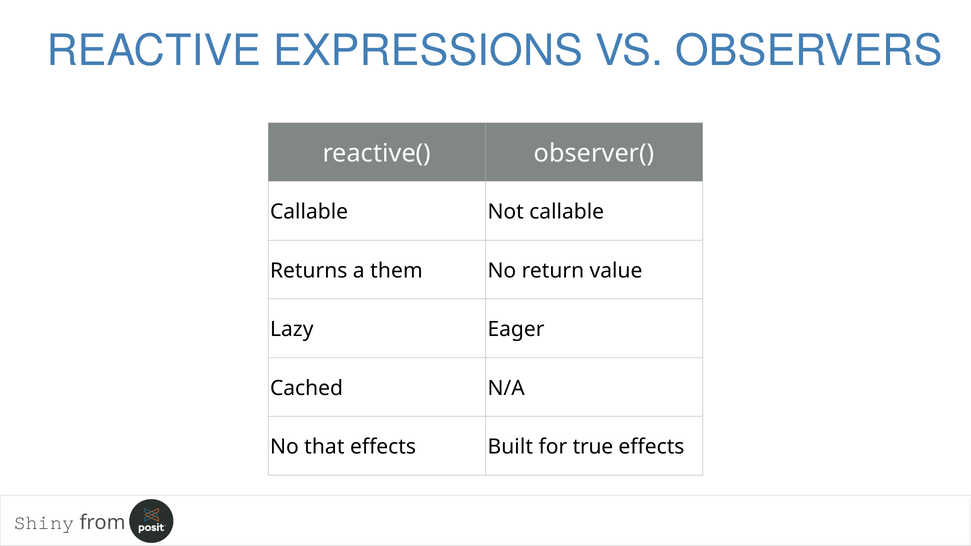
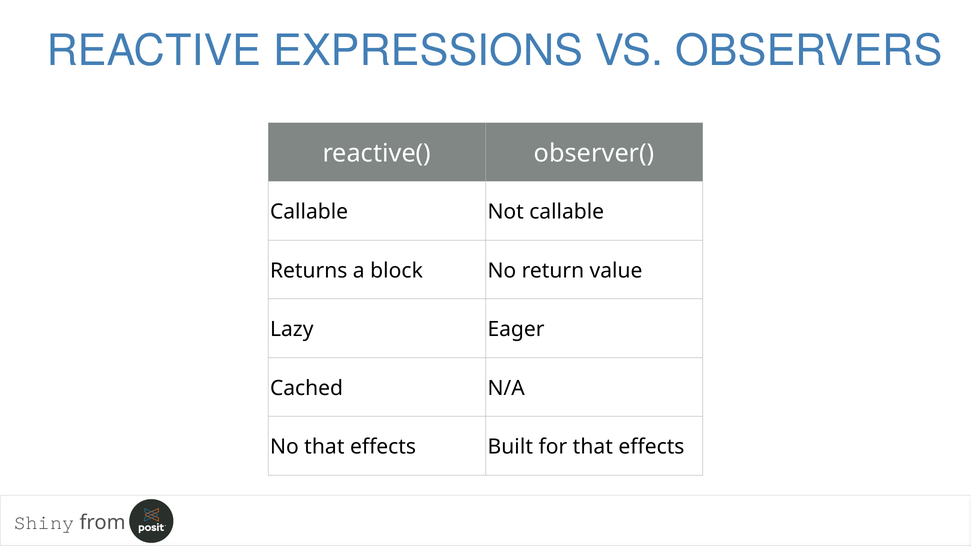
them: them -> block (397, 271)
for true: true -> that (593, 447)
